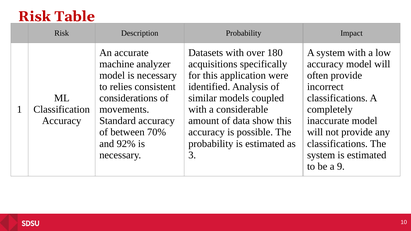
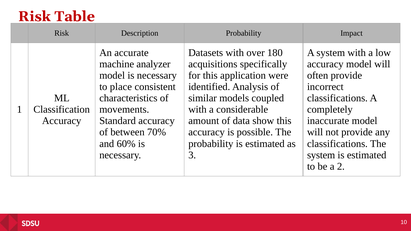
relies: relies -> place (121, 87)
considerations: considerations -> characteristics (128, 98)
92%: 92% -> 60% (126, 144)
9: 9 -> 2 (341, 167)
